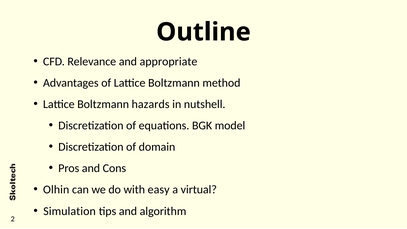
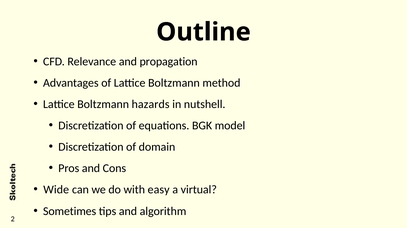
appropriate: appropriate -> propagation (169, 61)
Olhin: Olhin -> Wide (56, 190)
Simulation: Simulation -> Sometimes (70, 211)
